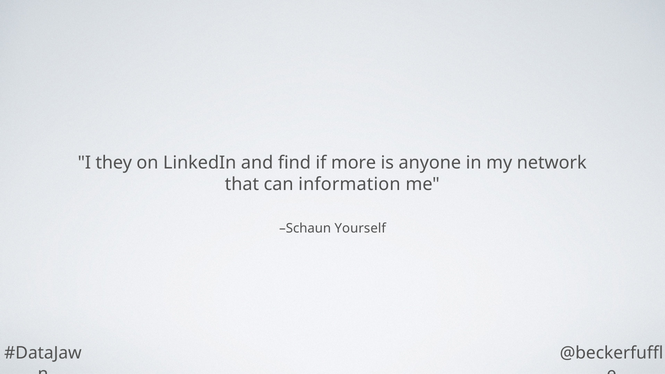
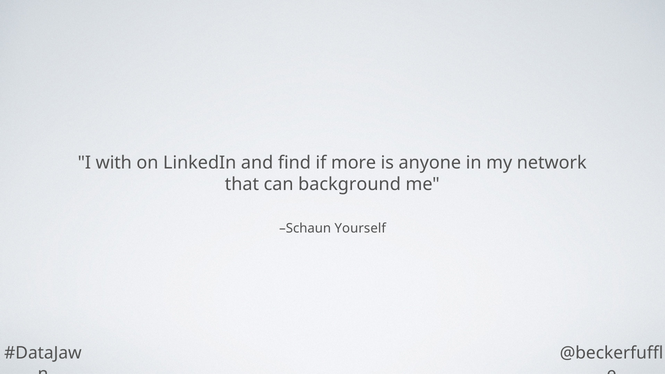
they: they -> with (114, 163)
information: information -> background (350, 184)
